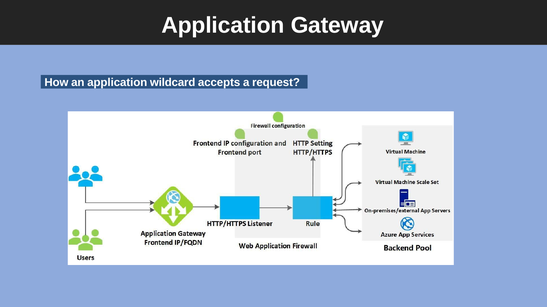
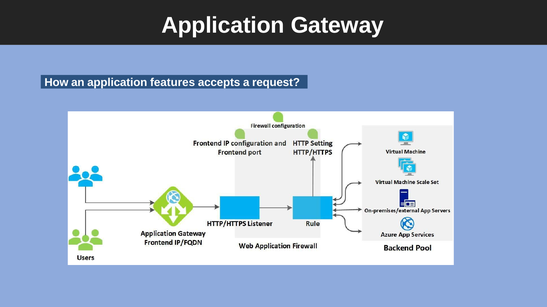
wildcard: wildcard -> features (173, 83)
